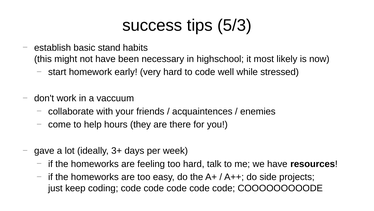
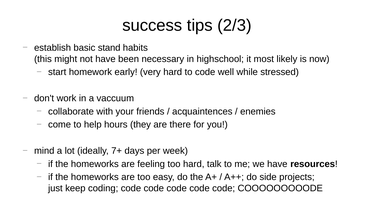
5/3: 5/3 -> 2/3 (234, 25)
gave: gave -> mind (44, 150)
3+: 3+ -> 7+ (117, 150)
